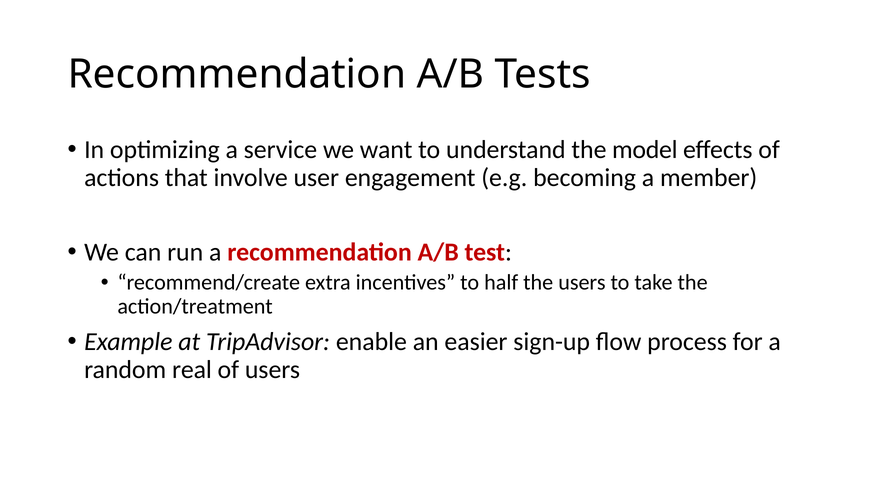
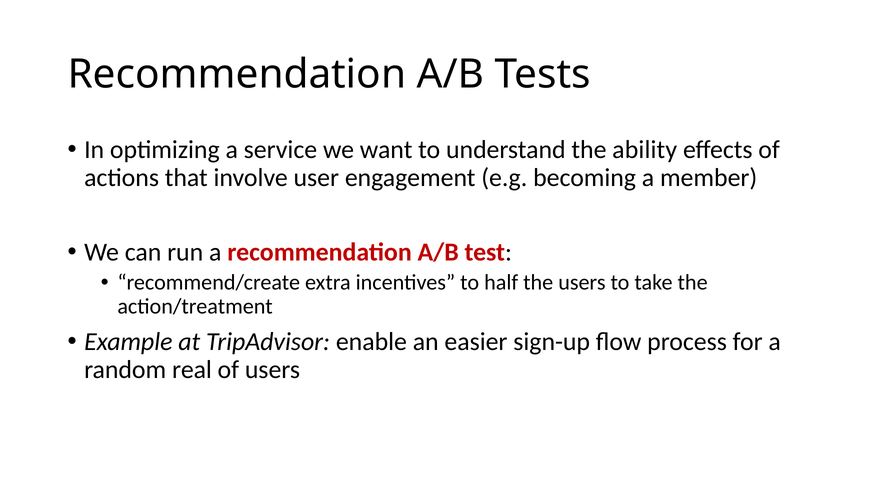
model: model -> ability (645, 150)
